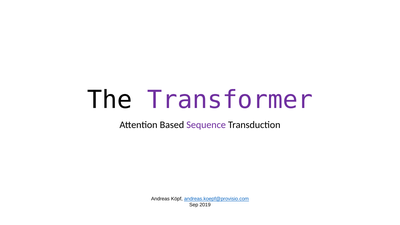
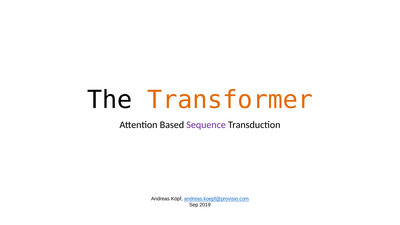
Transformer colour: purple -> orange (230, 100)
